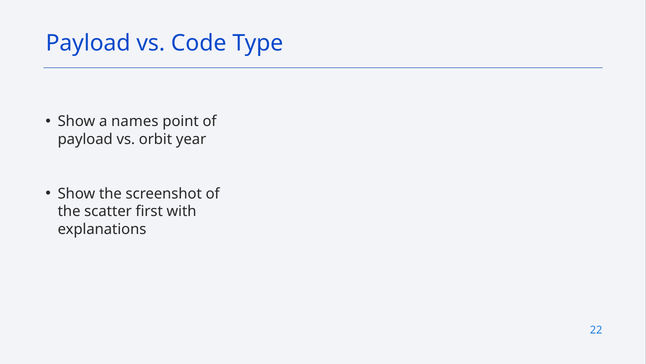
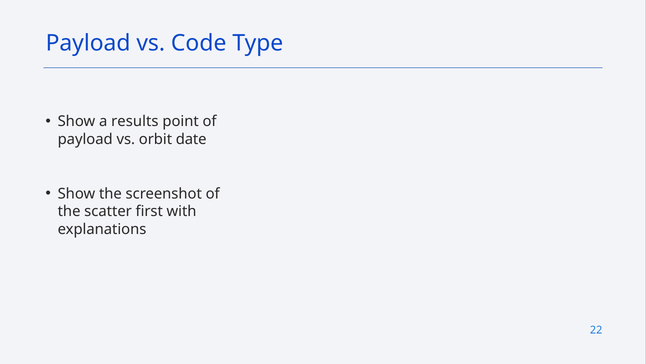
names: names -> results (135, 121)
year: year -> date (191, 139)
